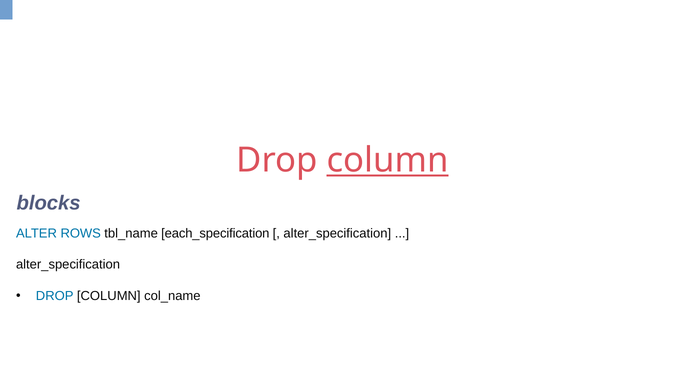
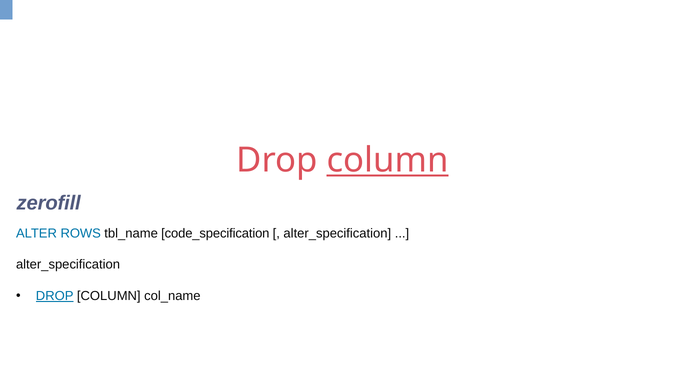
blocks: blocks -> zerofill (49, 203)
each_specification: each_specification -> code_specification (215, 233)
DROP underline: none -> present (55, 295)
